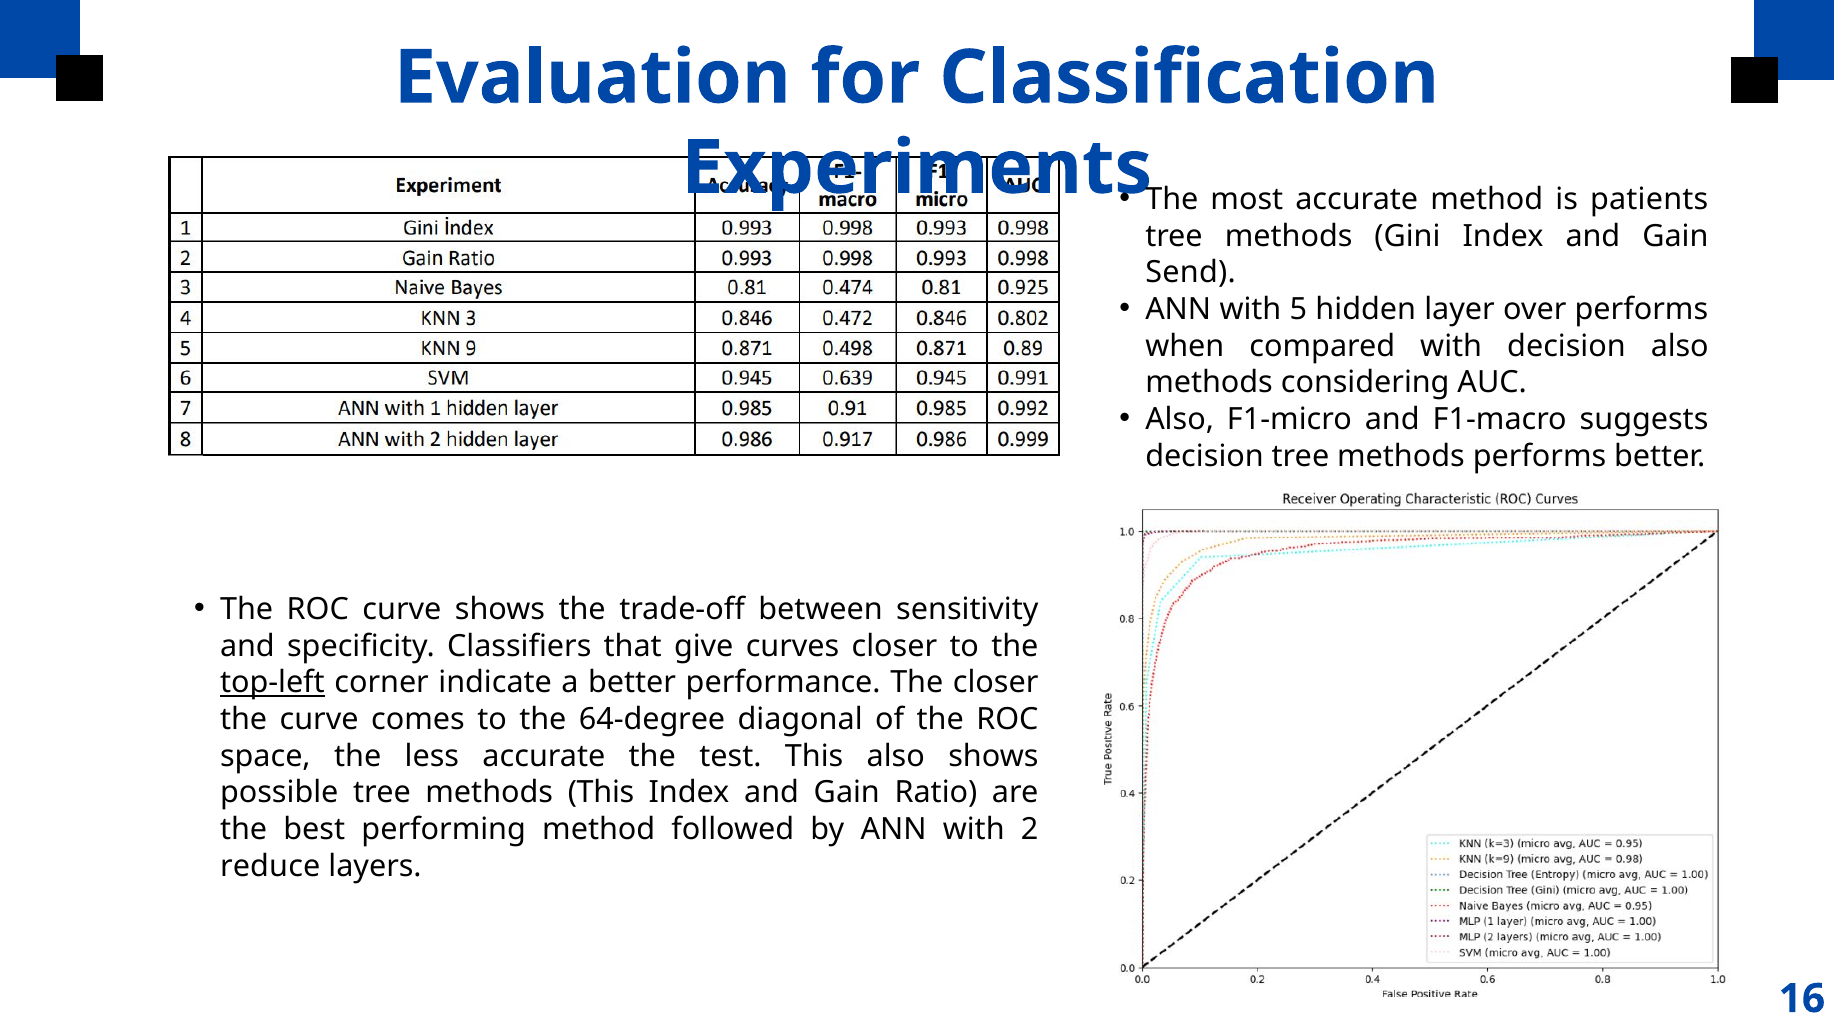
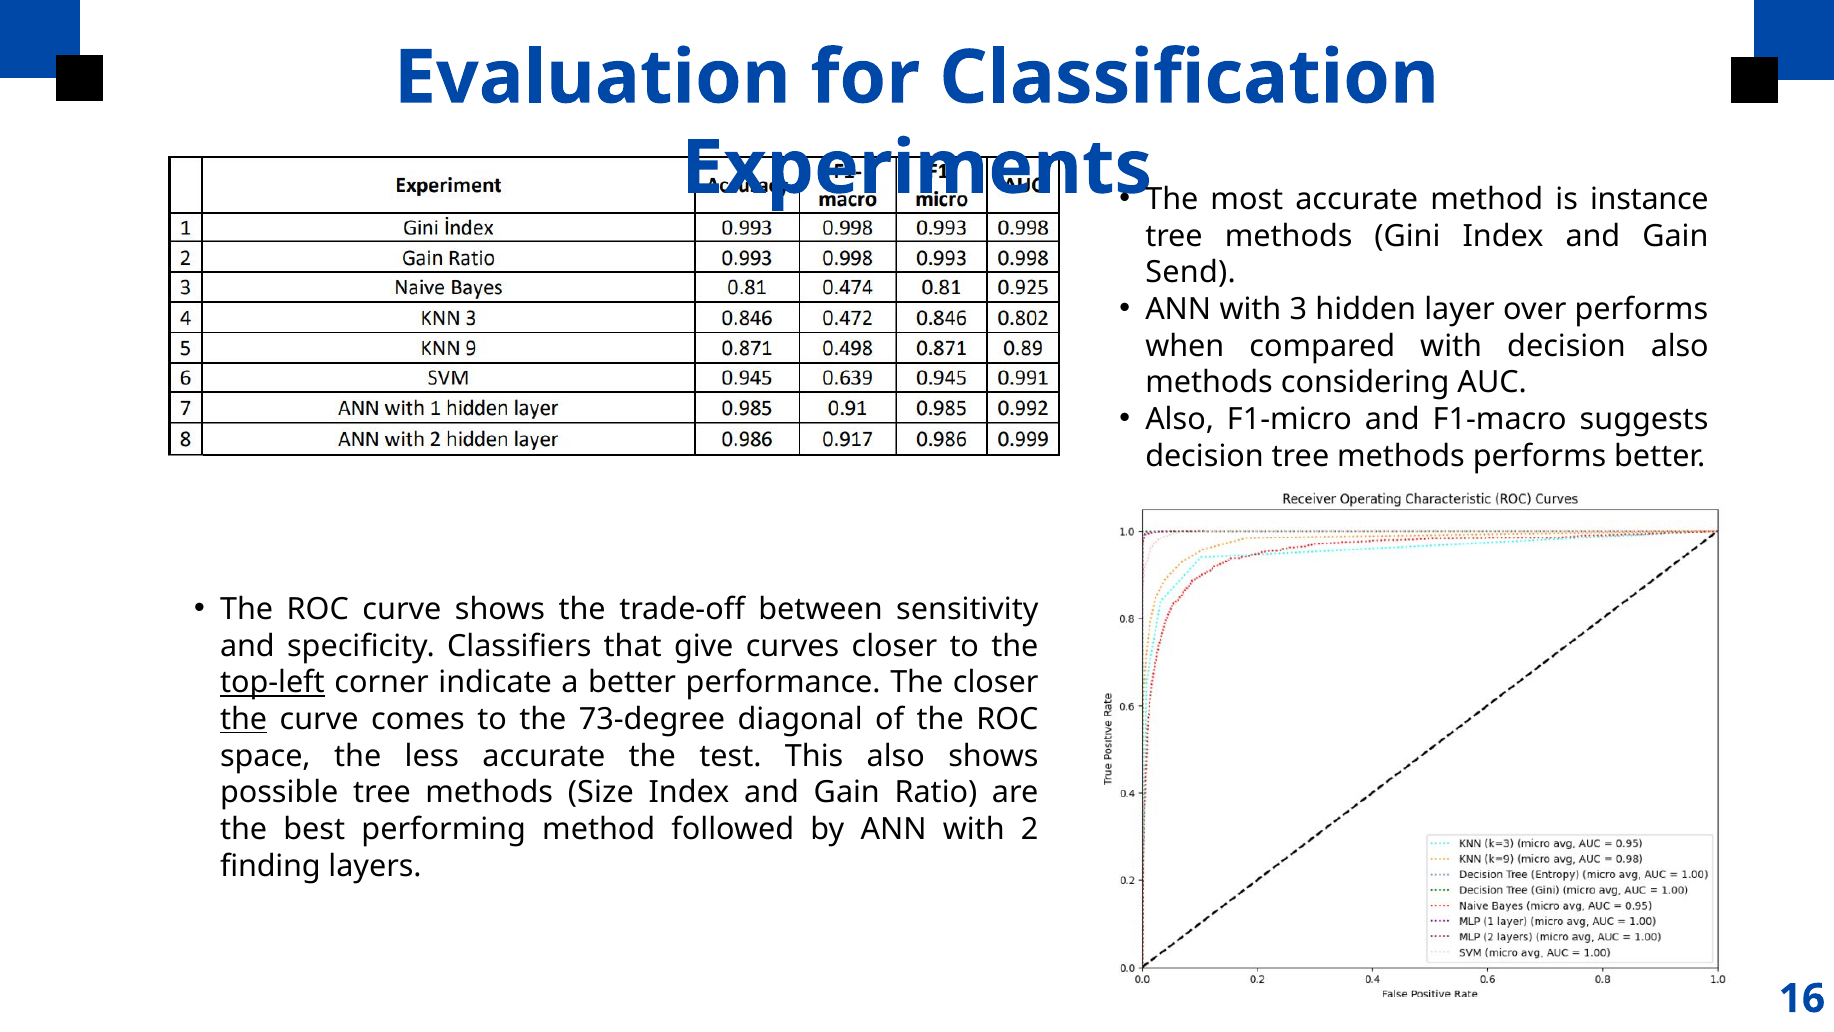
patients: patients -> instance (1649, 199)
5: 5 -> 3 (1298, 309)
the underline: none -> present (244, 719)
64-degree: 64-degree -> 73-degree (652, 719)
methods This: This -> Size (601, 792)
reduce: reduce -> finding (270, 866)
